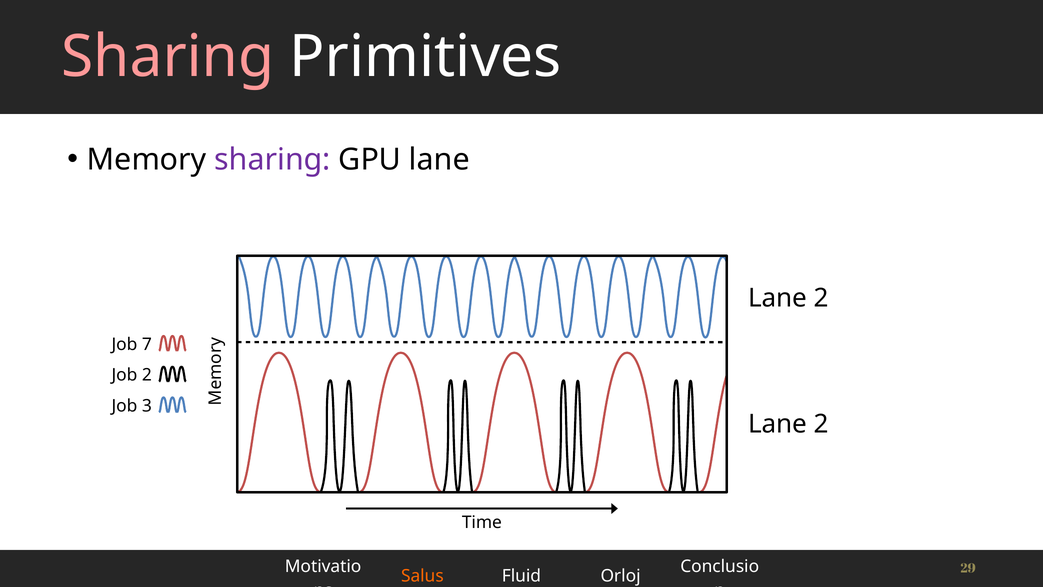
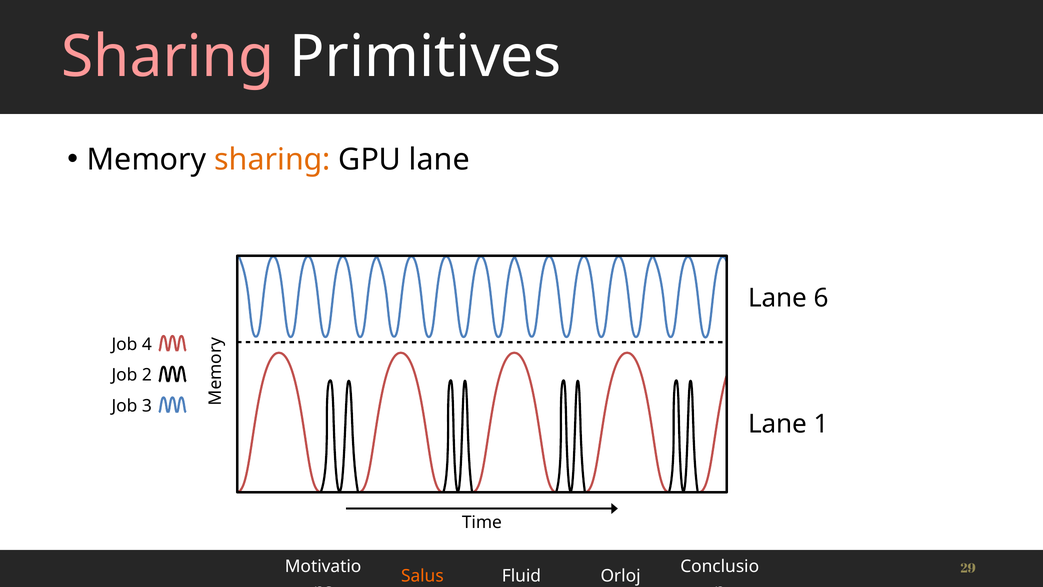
sharing colour: purple -> orange (272, 160)
2: 2 -> 6 (821, 298)
7: 7 -> 4 (147, 344)
2: 2 -> 1 (821, 424)
